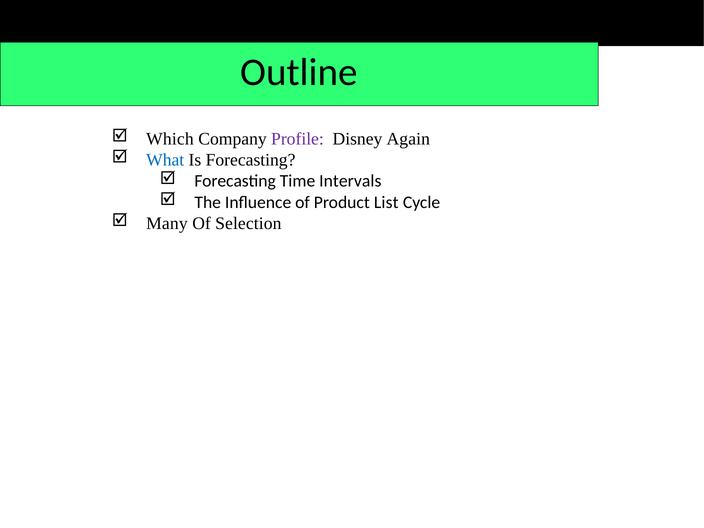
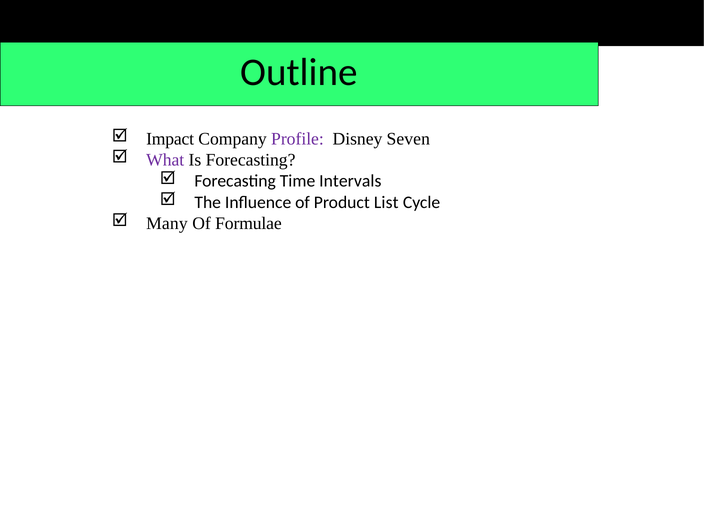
Which: Which -> Impact (170, 139)
Again: Again -> Seven (408, 139)
What colour: blue -> purple (165, 160)
Selection: Selection -> Formulae (248, 223)
